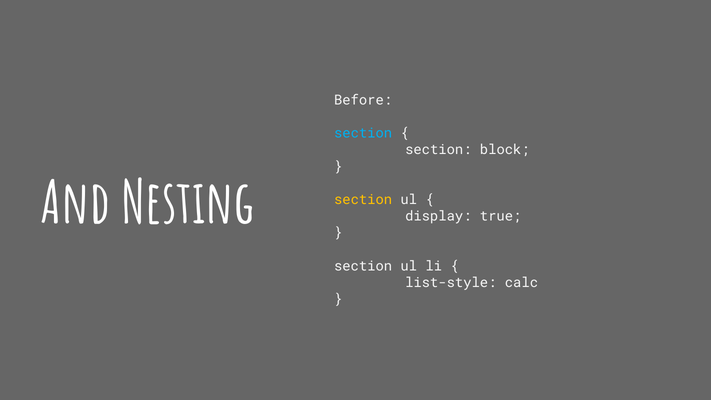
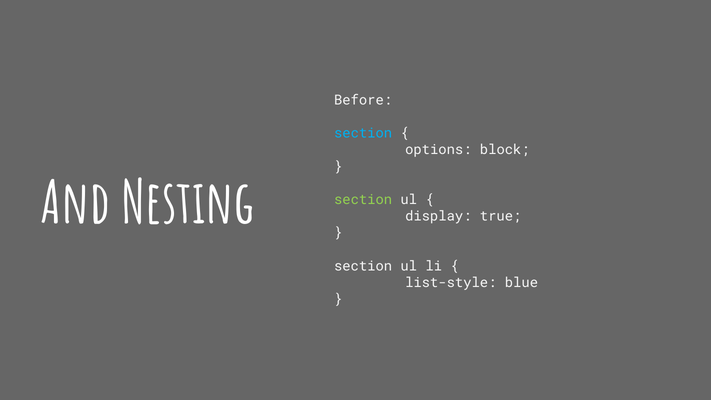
section: section -> options (438, 150)
section colour: yellow -> light green (363, 200)
calc: calc -> blue (521, 283)
